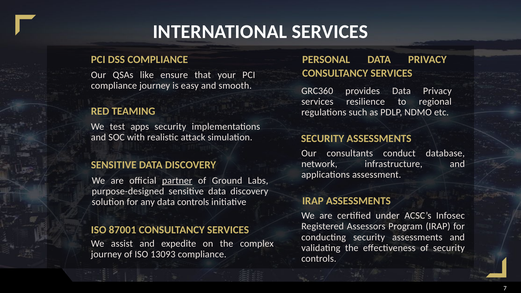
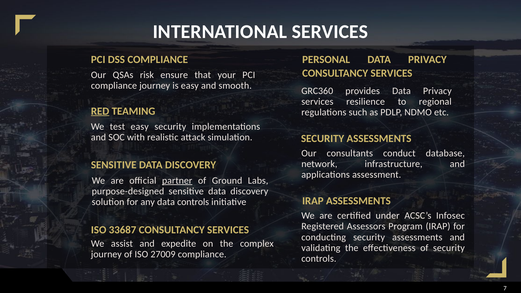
like: like -> risk (147, 75)
RED underline: none -> present (100, 111)
test apps: apps -> easy (140, 127)
87001: 87001 -> 33687 (123, 230)
13093: 13093 -> 27009 (163, 254)
